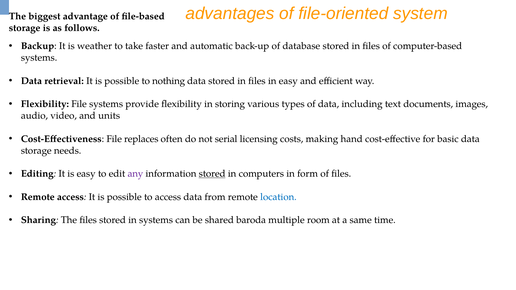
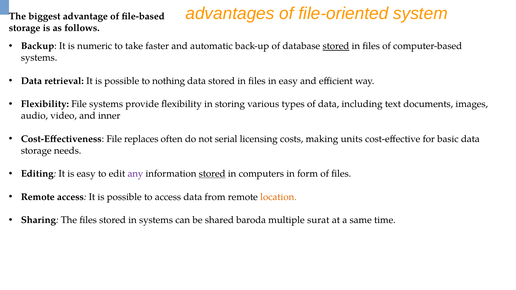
weather: weather -> numeric (95, 46)
stored underline: none -> present (336, 46)
units: units -> inner (109, 116)
hand: hand -> units (352, 139)
location colour: blue -> orange (278, 197)
room: room -> surat (318, 220)
